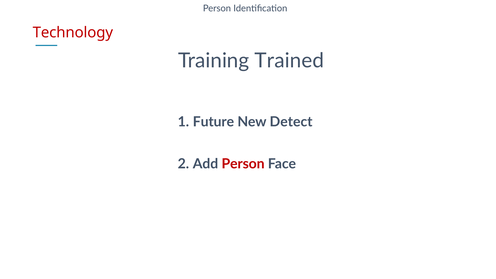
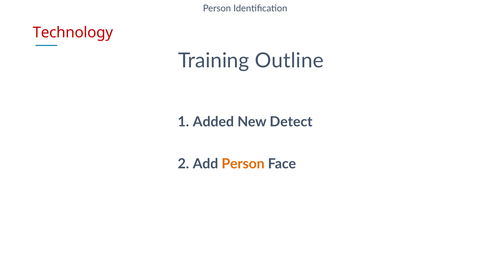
Trained: Trained -> Outline (289, 61)
Future: Future -> Added (213, 122)
Person colour: red -> orange (243, 164)
